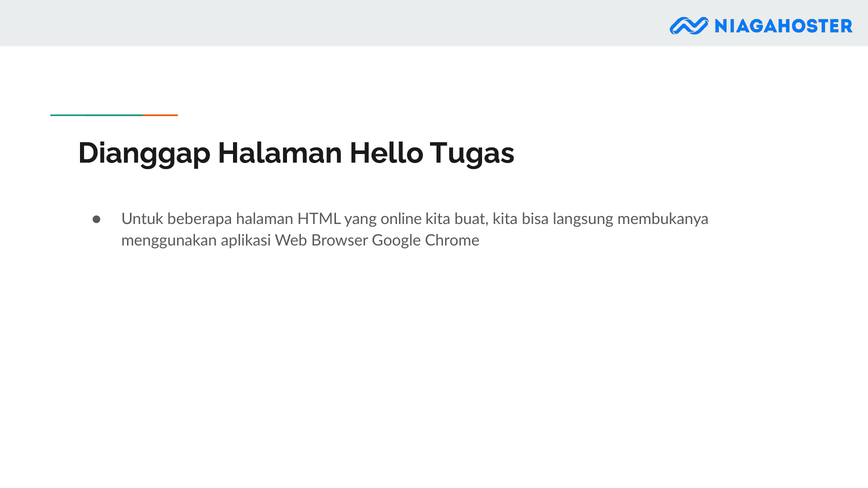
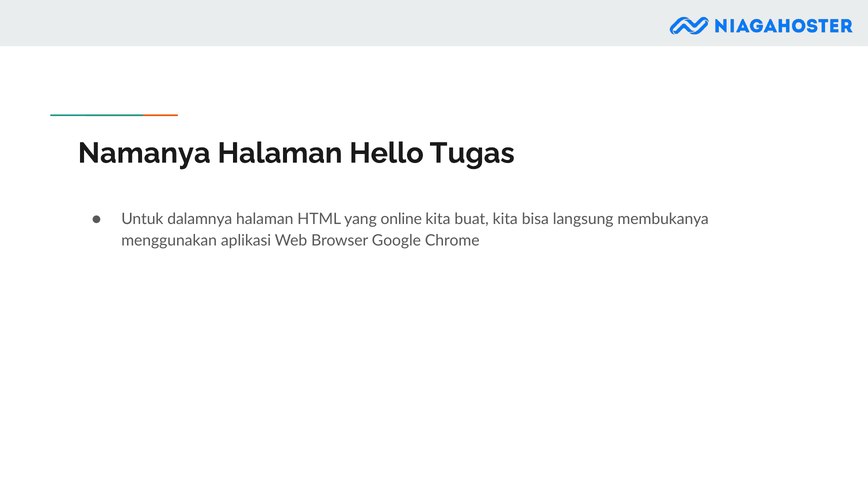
Dianggap: Dianggap -> Namanya (144, 153)
beberapa: beberapa -> dalamnya (200, 219)
